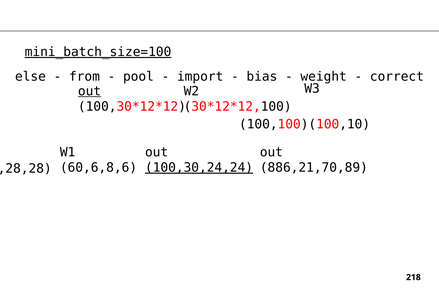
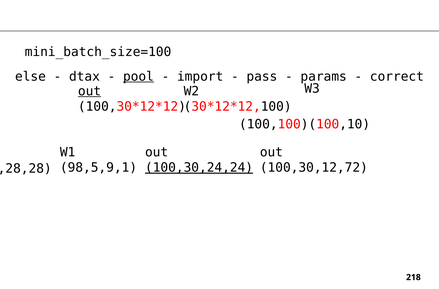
mini_batch_size=100 underline: present -> none (98, 52)
from: from -> dtax (84, 76)
pool underline: none -> present (138, 76)
bias: bias -> pass (262, 76)
weight: weight -> params (324, 76)
60,6,8,6: 60,6,8,6 -> 98,5,9,1 (99, 167)
886,21,70,89: 886,21,70,89 -> 100,30,12,72 (314, 167)
